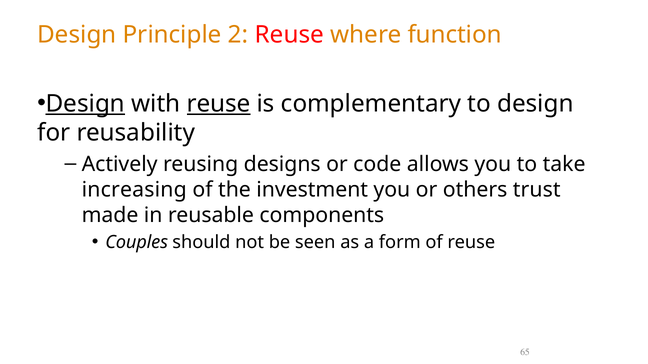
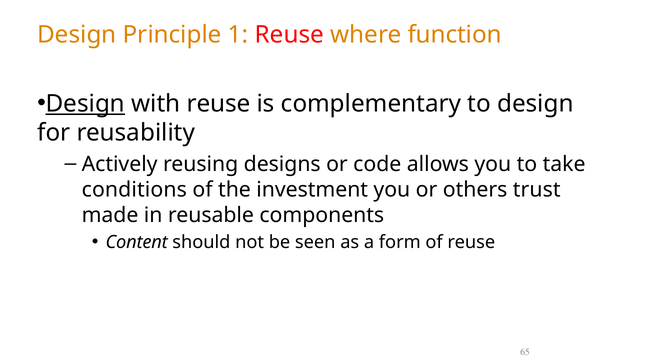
2: 2 -> 1 (238, 35)
reuse underline: present -> none (219, 104)
increasing: increasing -> conditions (134, 190)
Couples: Couples -> Content (137, 242)
